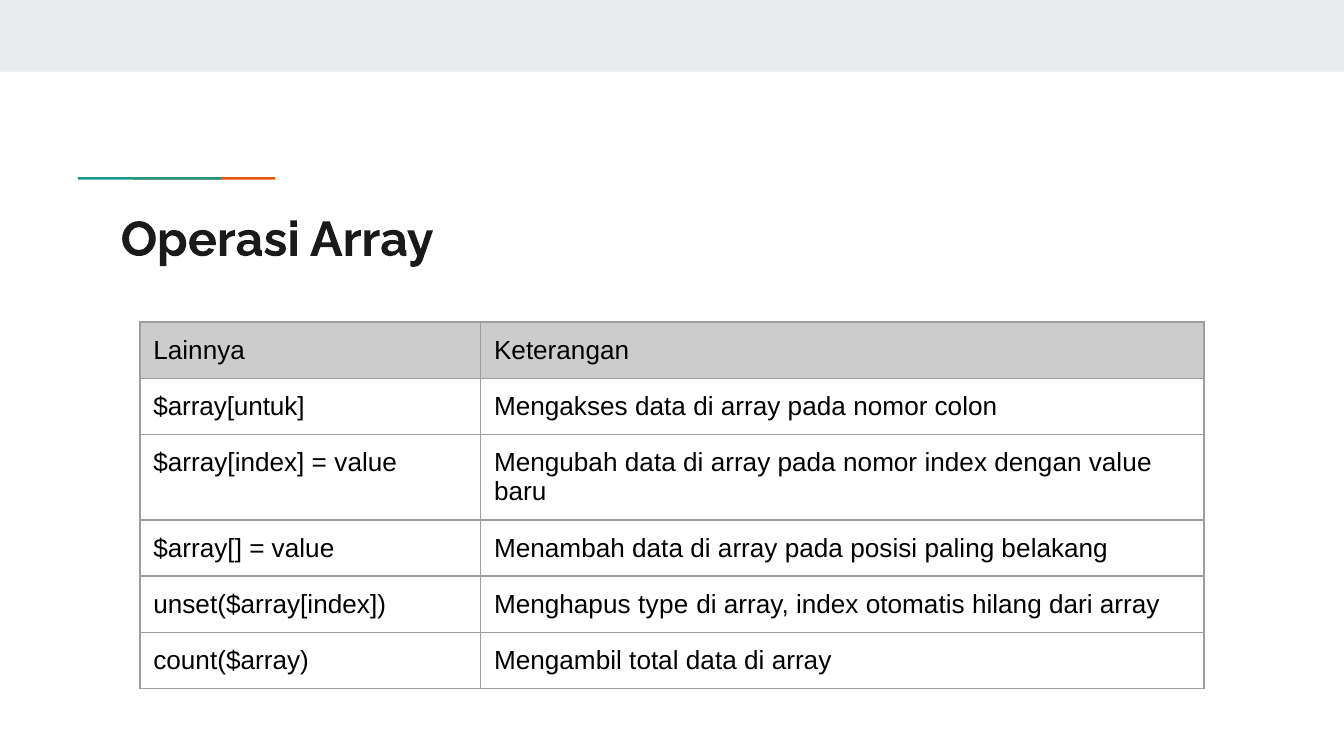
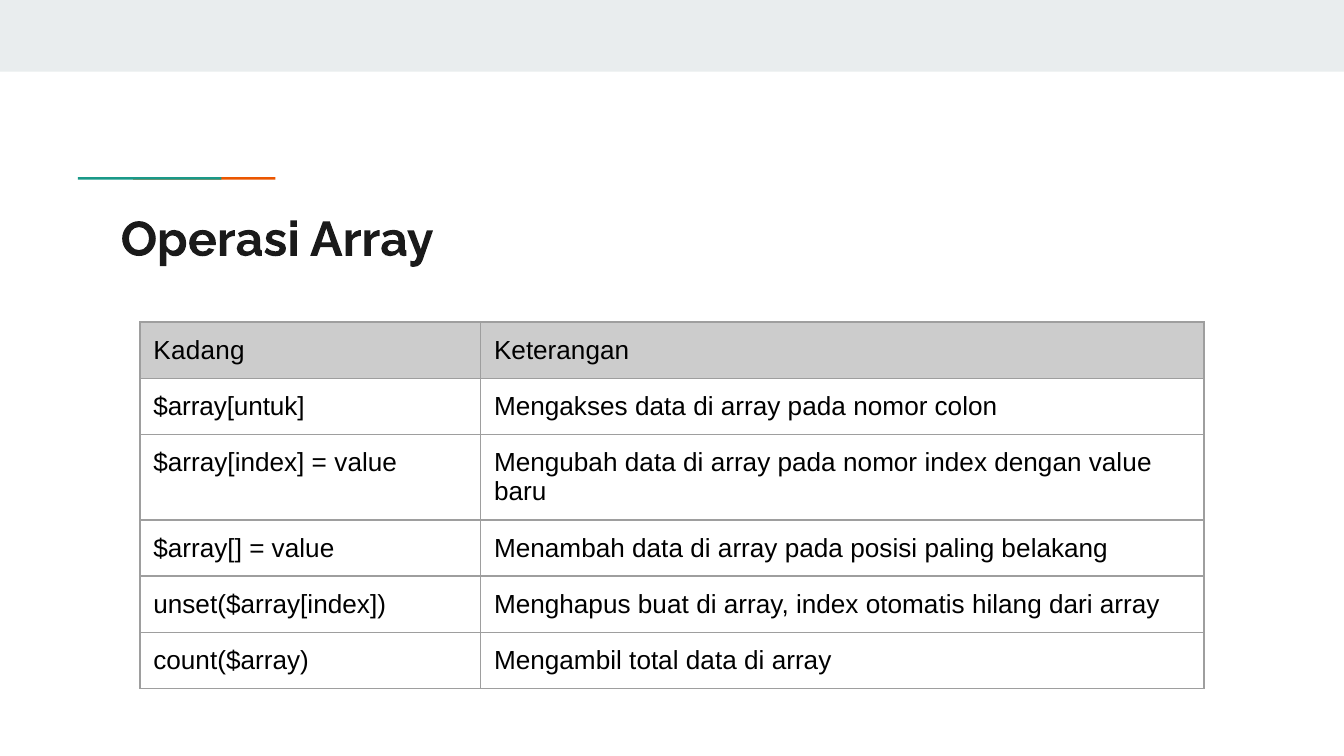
Lainnya: Lainnya -> Kadang (199, 350)
type: type -> buat (663, 605)
